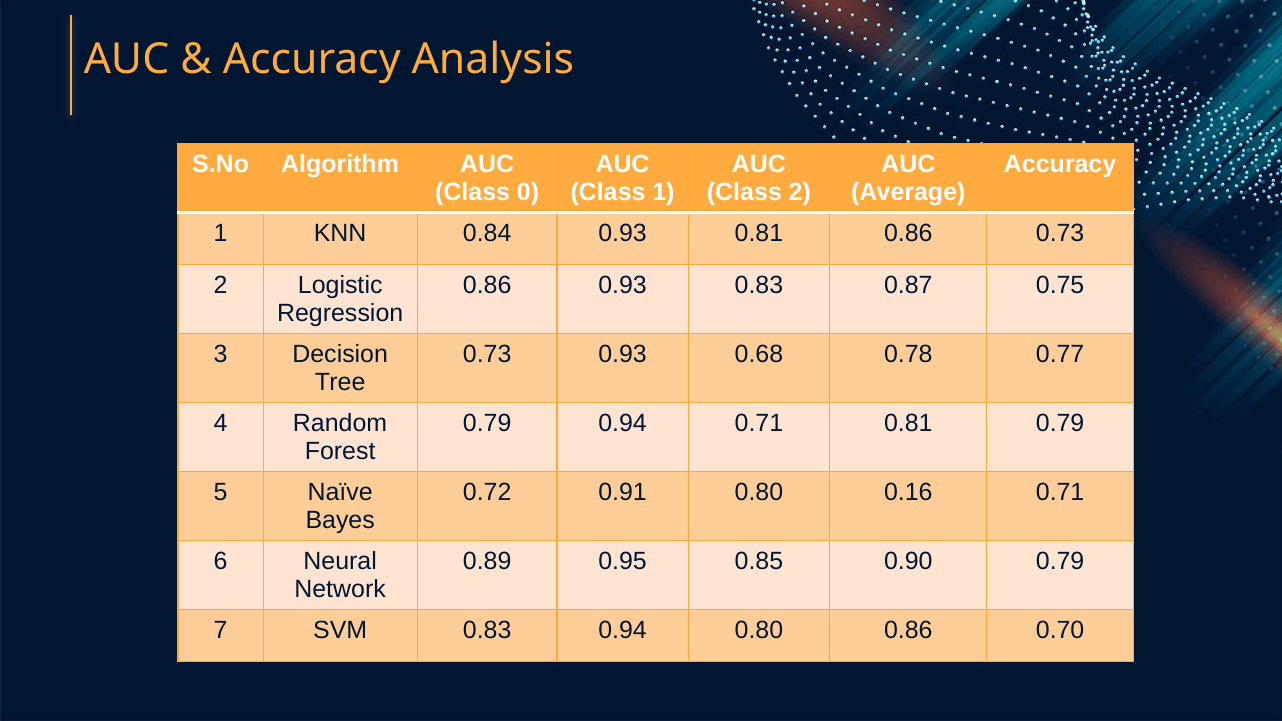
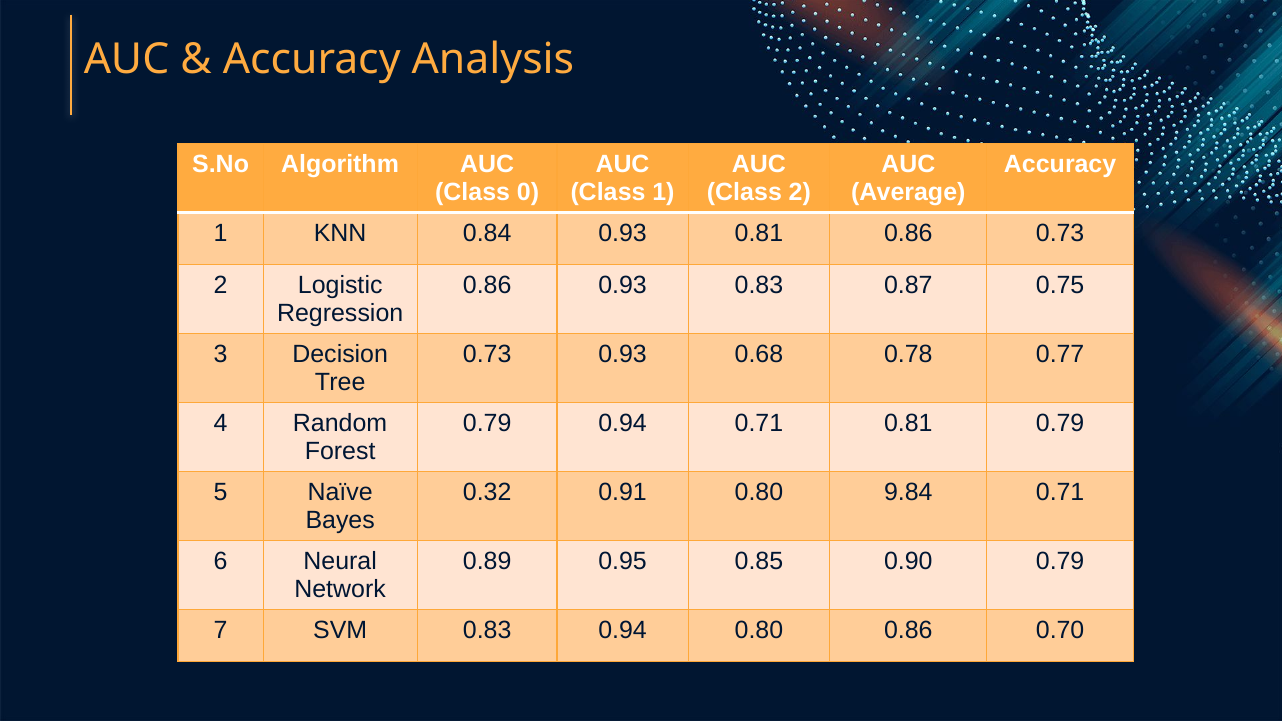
0.72: 0.72 -> 0.32 (487, 492)
0.16: 0.16 -> 9.84 (908, 492)
